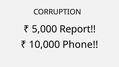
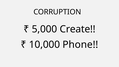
Report: Report -> Create (78, 29)
